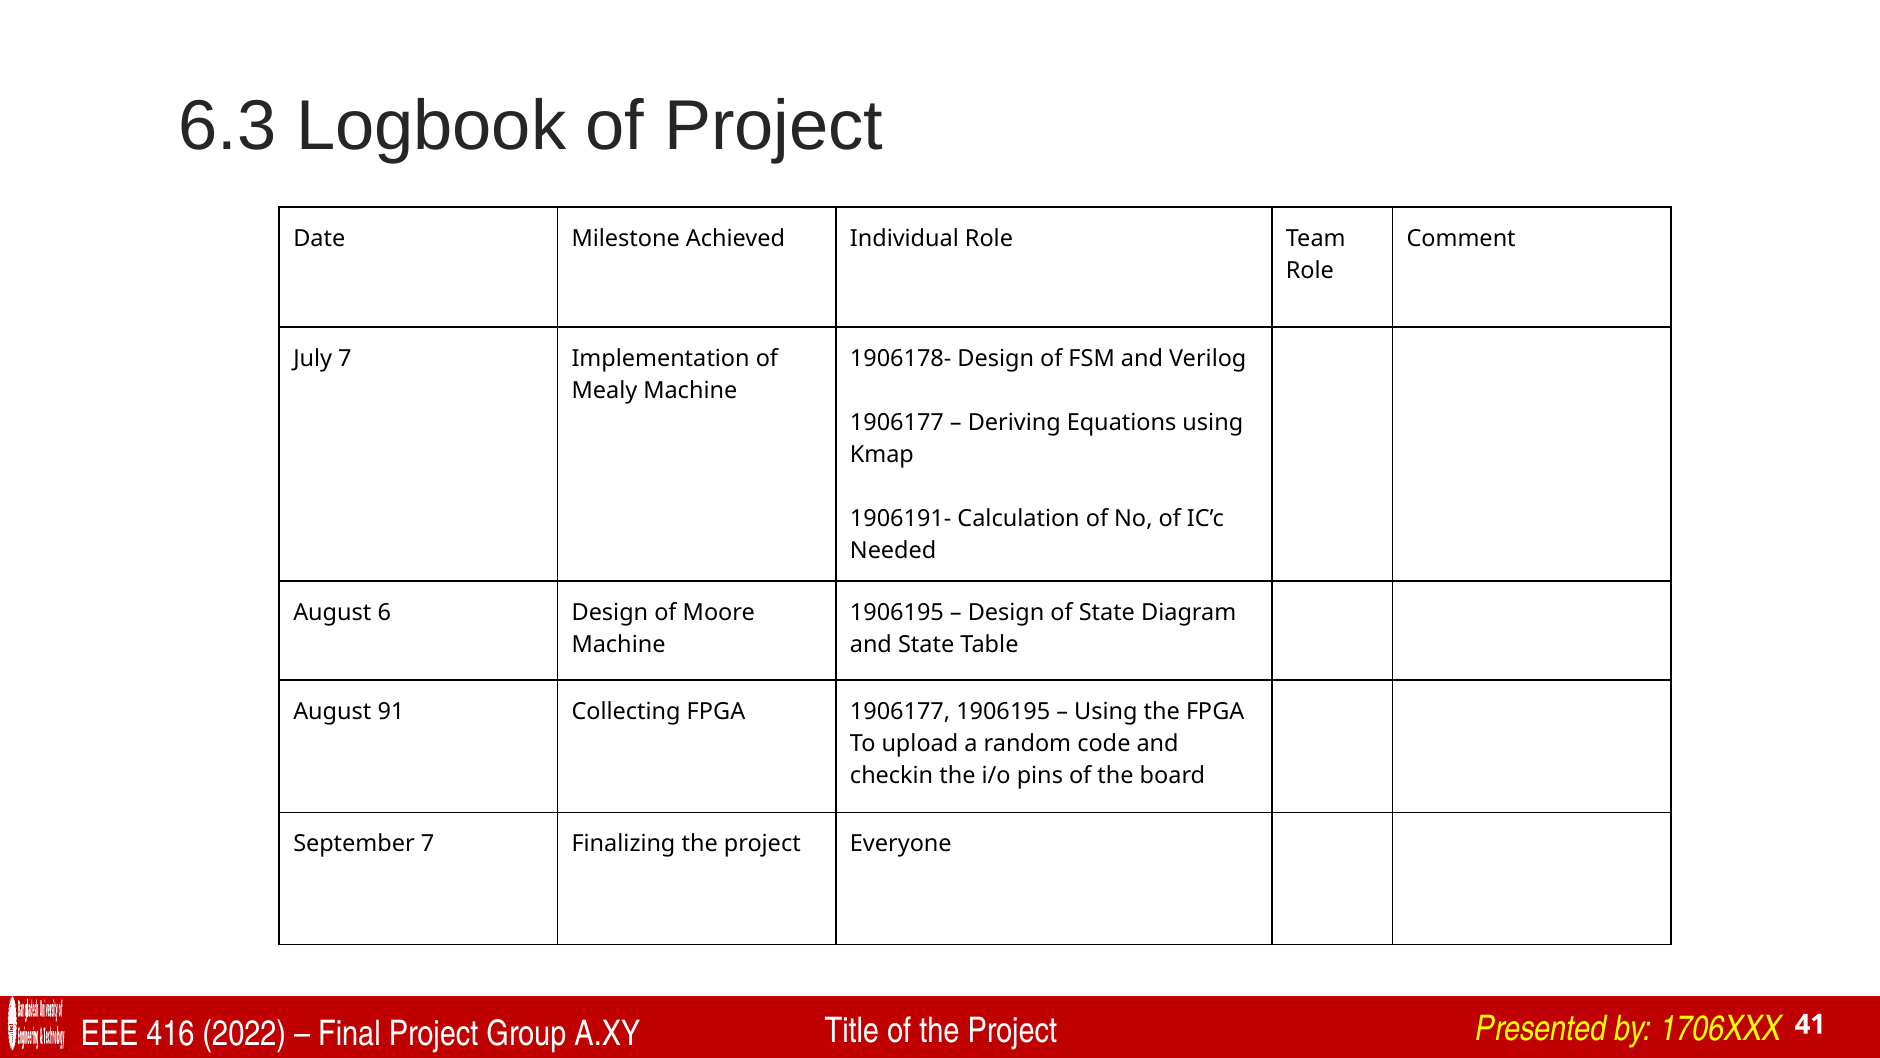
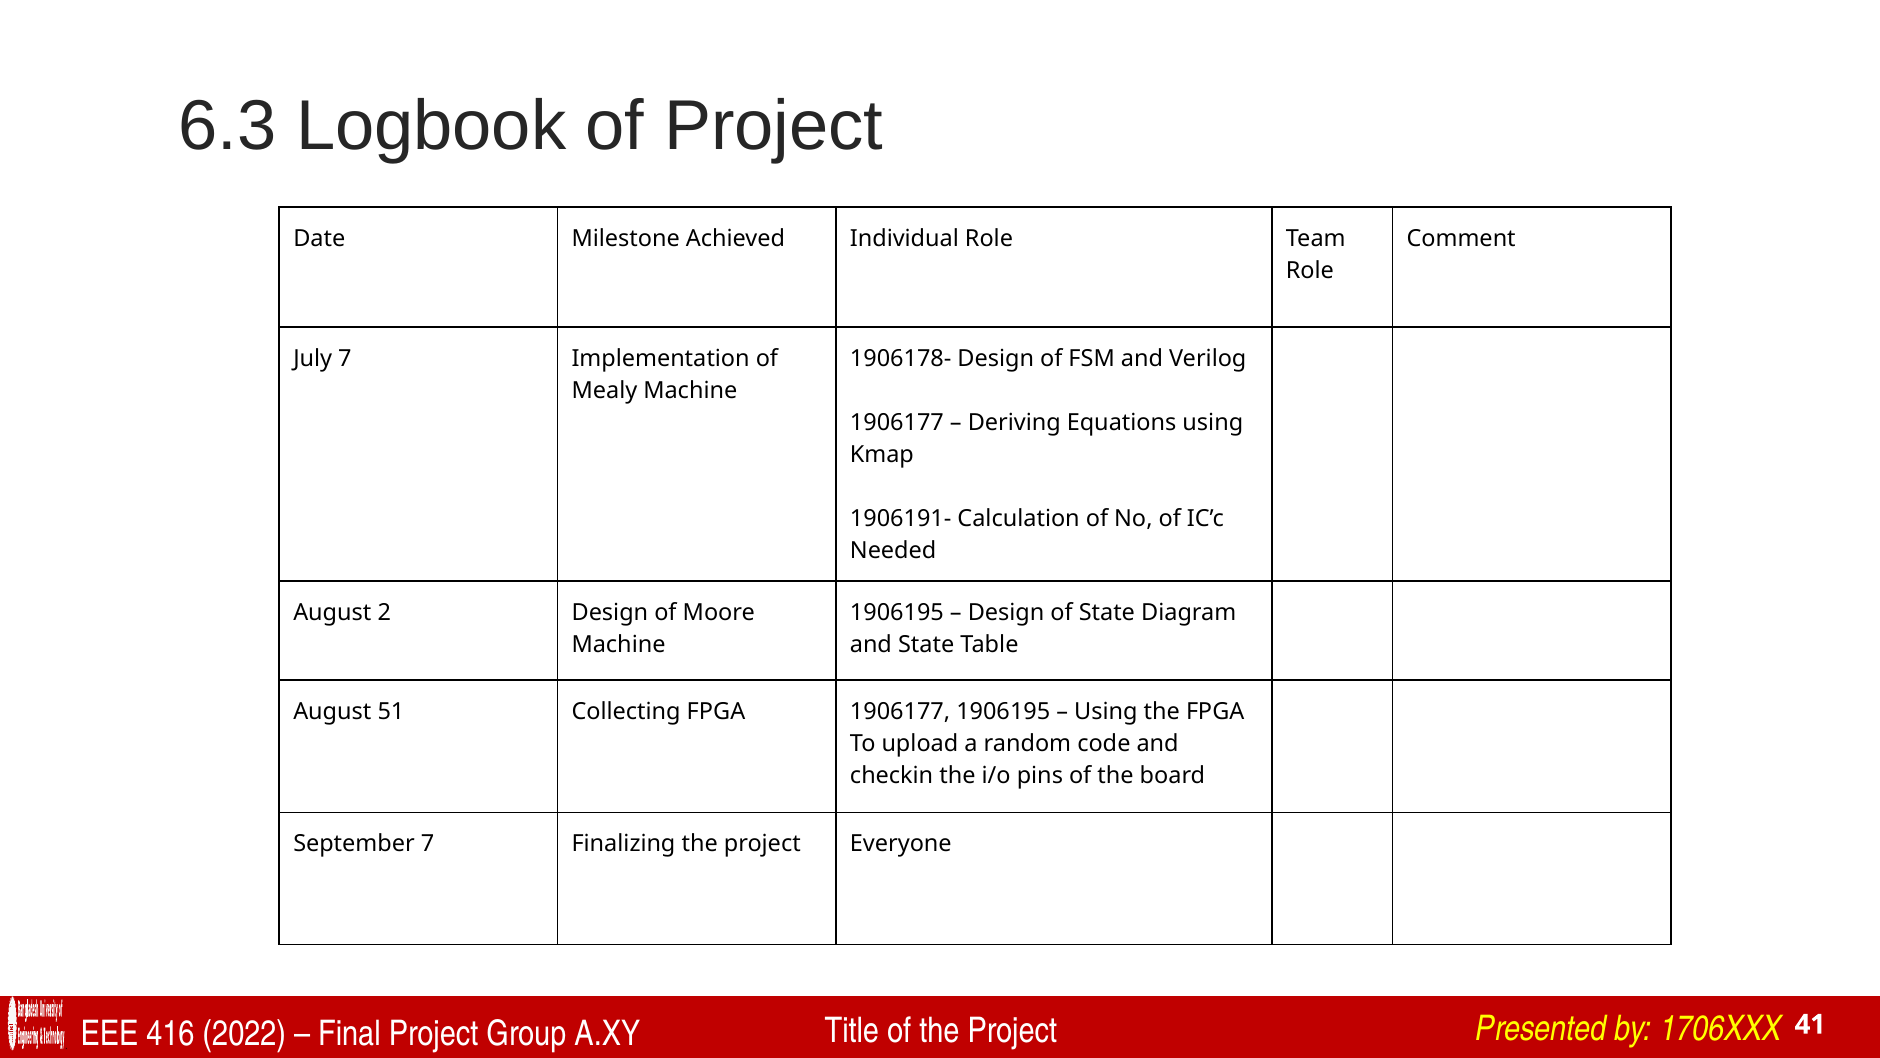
6: 6 -> 2 (384, 612)
91: 91 -> 51 (391, 711)
